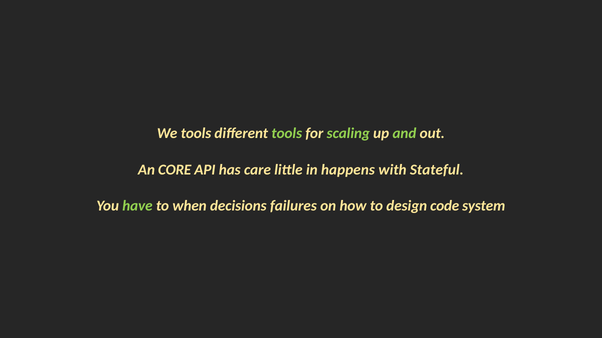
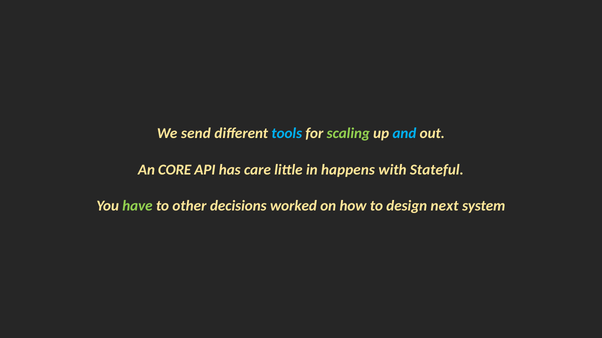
We tools: tools -> send (196, 134)
tools colour: light green -> light blue (287, 134)
and colour: light green -> light blue (404, 134)
when: when -> other (189, 206)
failures: failures -> worked (293, 206)
code: code -> next (445, 206)
